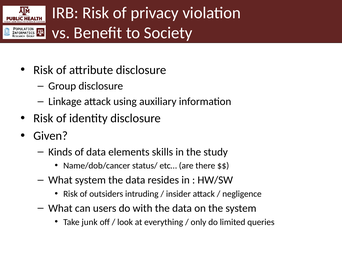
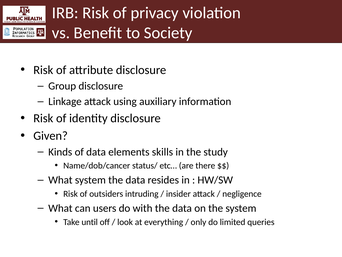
junk: junk -> until (90, 222)
